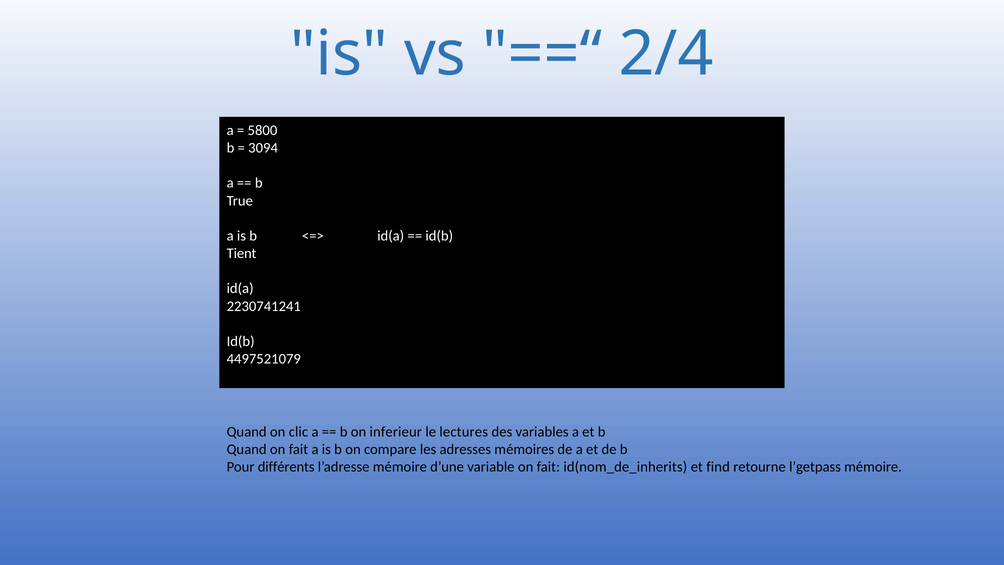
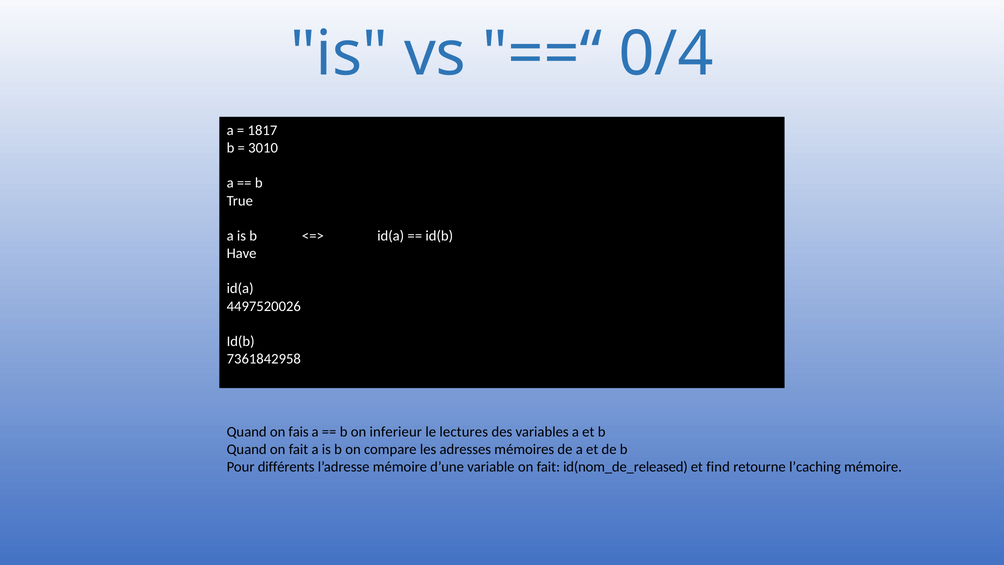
2/4: 2/4 -> 0/4 (666, 54)
5800: 5800 -> 1817 (262, 130)
3094: 3094 -> 3010 (263, 148)
Tient: Tient -> Have (242, 253)
2230741241: 2230741241 -> 4497520026 (264, 306)
4497521079: 4497521079 -> 7361842958 (264, 359)
clic: clic -> fais (299, 432)
id(nom_de_inherits: id(nom_de_inherits -> id(nom_de_released (625, 467)
l’getpass: l’getpass -> l’caching (815, 467)
